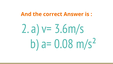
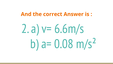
3.6m/s: 3.6m/s -> 6.6m/s (69, 29)
